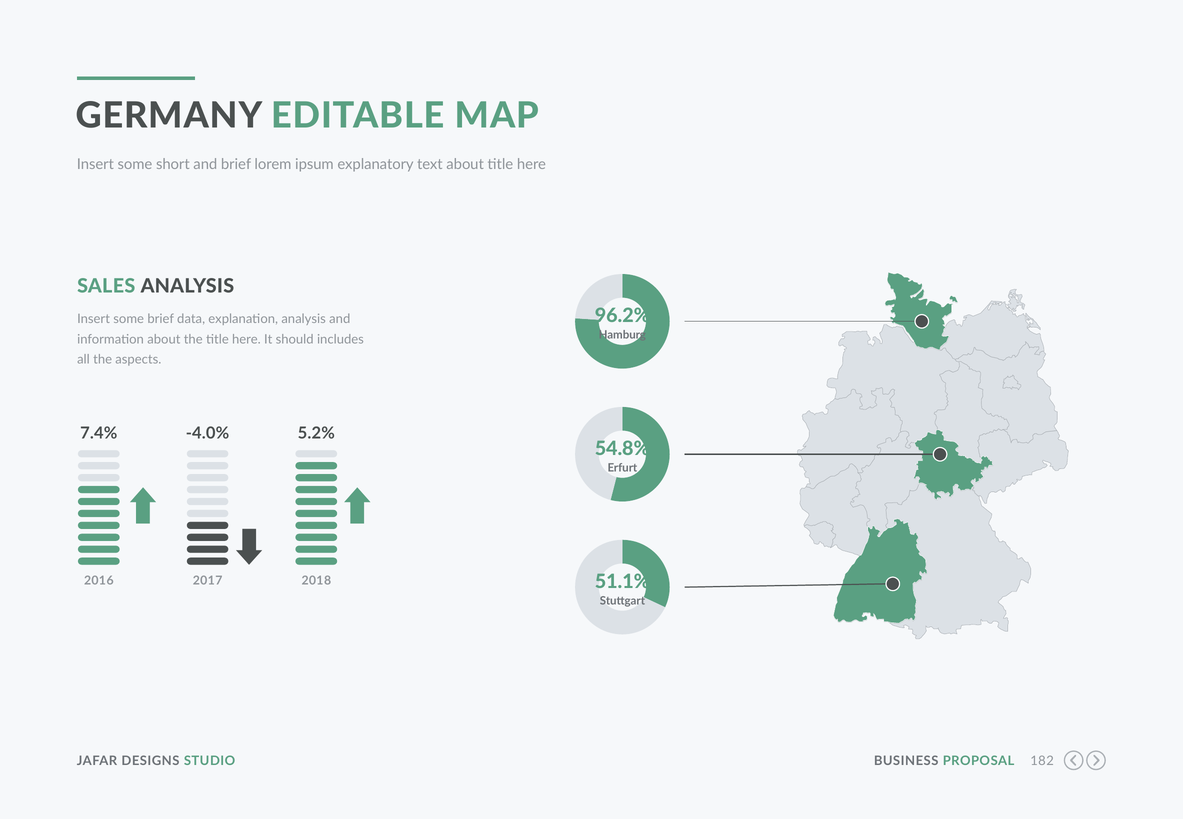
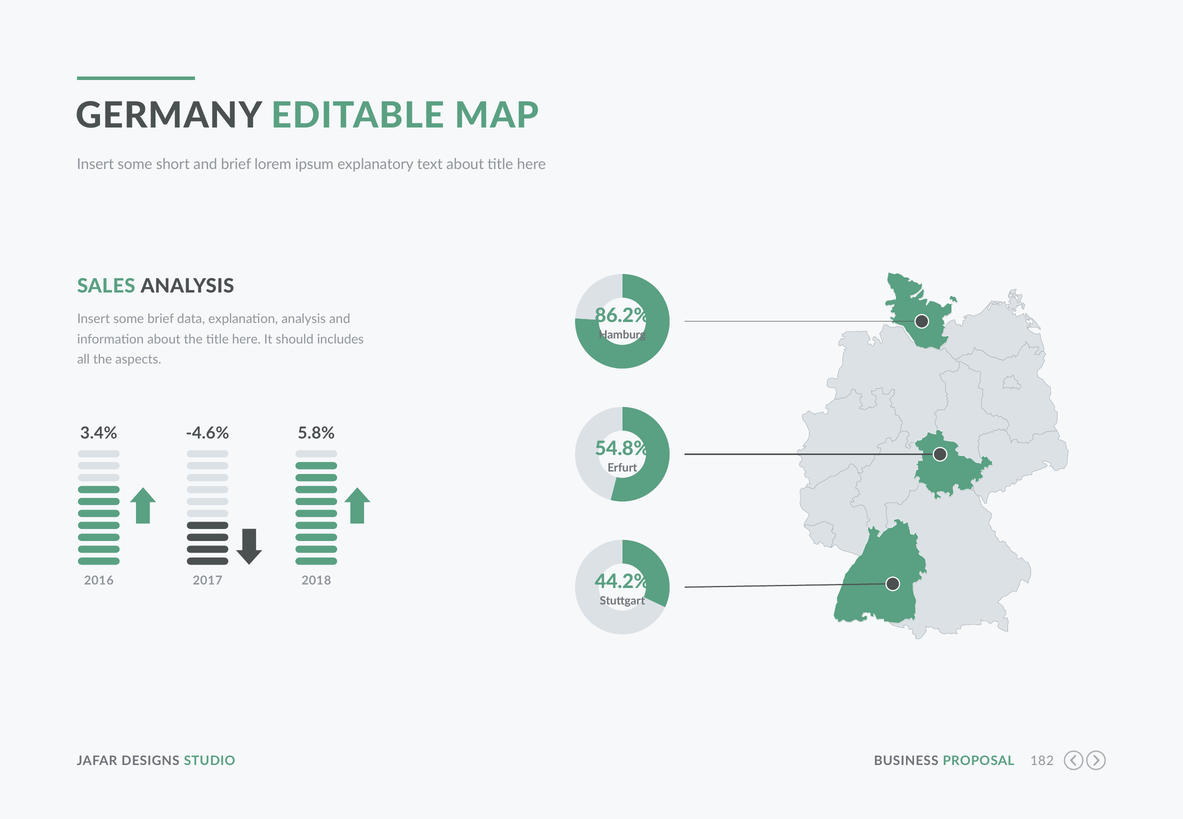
96.2%: 96.2% -> 86.2% (622, 316)
7.4%: 7.4% -> 3.4% (99, 433)
-4.0%: -4.0% -> -4.6% (208, 433)
5.2%: 5.2% -> 5.8% (316, 433)
51.1%: 51.1% -> 44.2% (622, 581)
